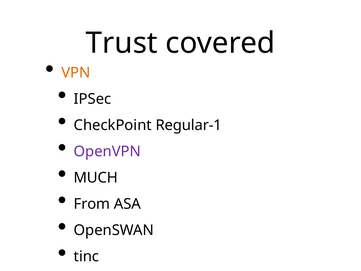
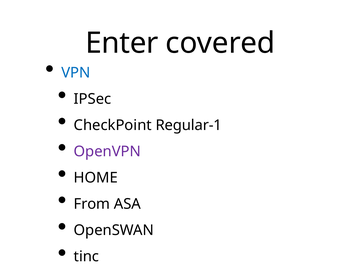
Trust: Trust -> Enter (122, 43)
VPN colour: orange -> blue (76, 73)
MUCH: MUCH -> HOME (96, 178)
